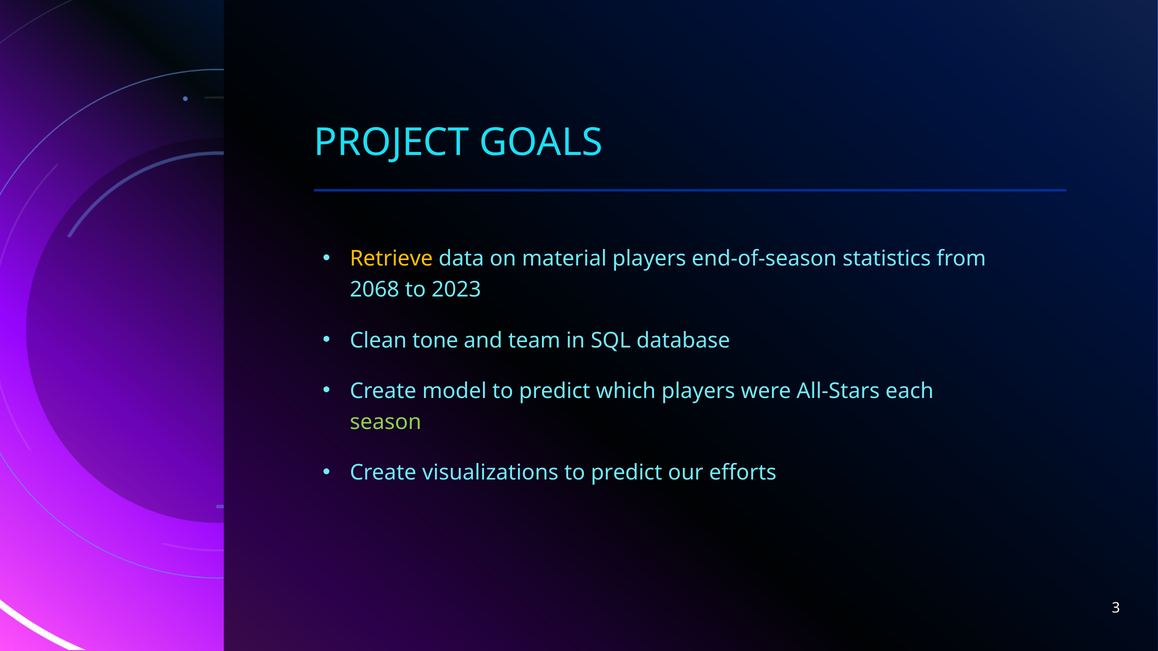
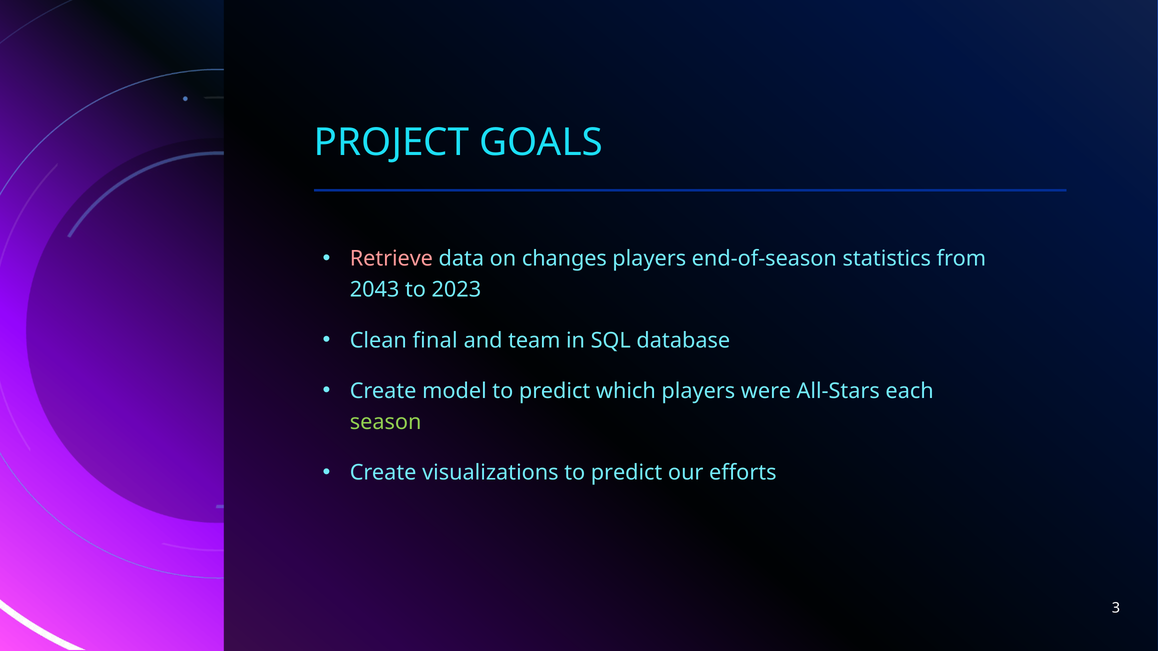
Retrieve colour: yellow -> pink (391, 259)
material: material -> changes (564, 259)
2068: 2068 -> 2043 (375, 290)
tone: tone -> final (435, 341)
